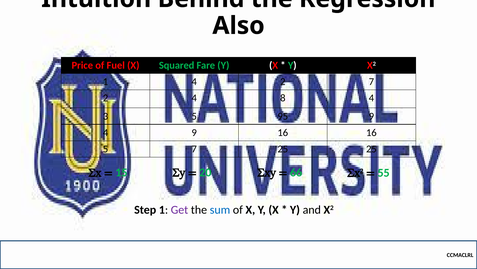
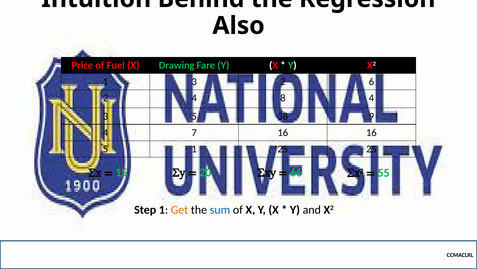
Squared: Squared -> Drawing (177, 65)
1 4: 4 -> 3 (194, 82)
2 7: 7 -> 6 (371, 82)
95: 95 -> 38 (283, 116)
4 9: 9 -> 7 (194, 132)
5 7: 7 -> 1 (194, 149)
Get colour: purple -> orange (179, 209)
